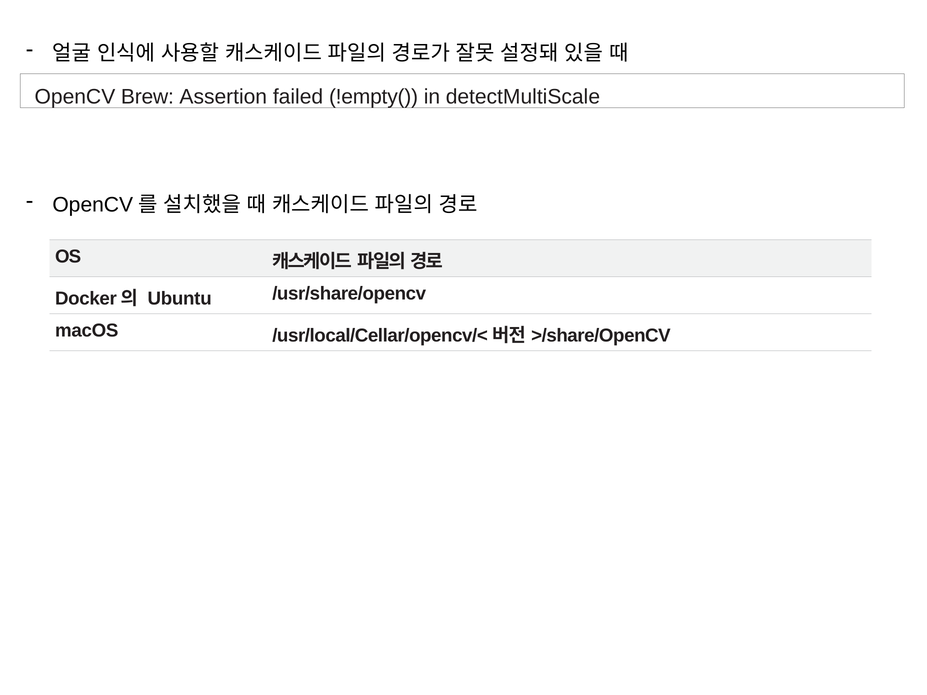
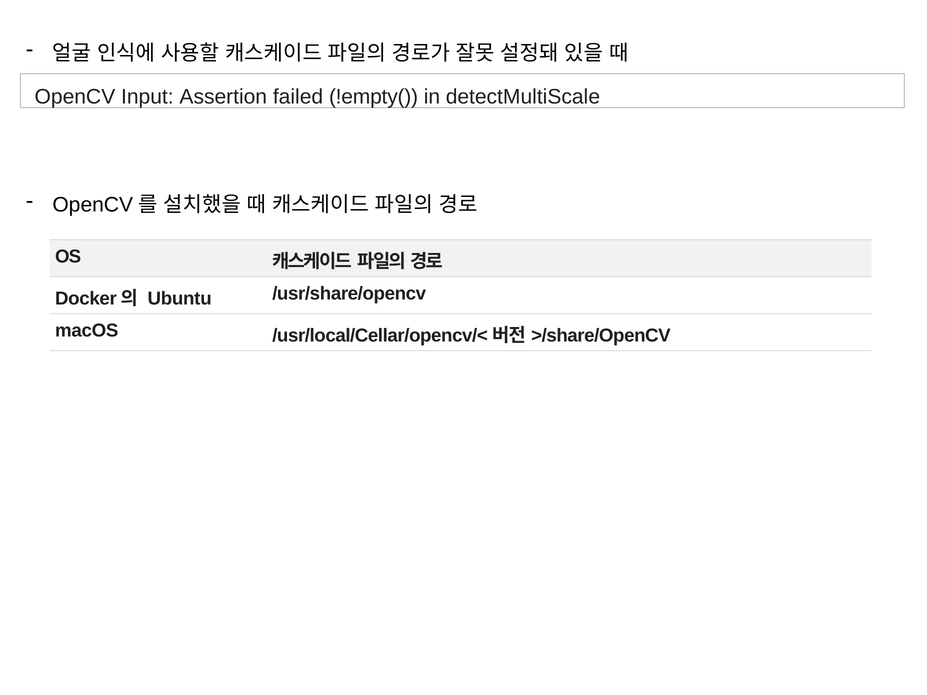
Brew: Brew -> Input (147, 97)
